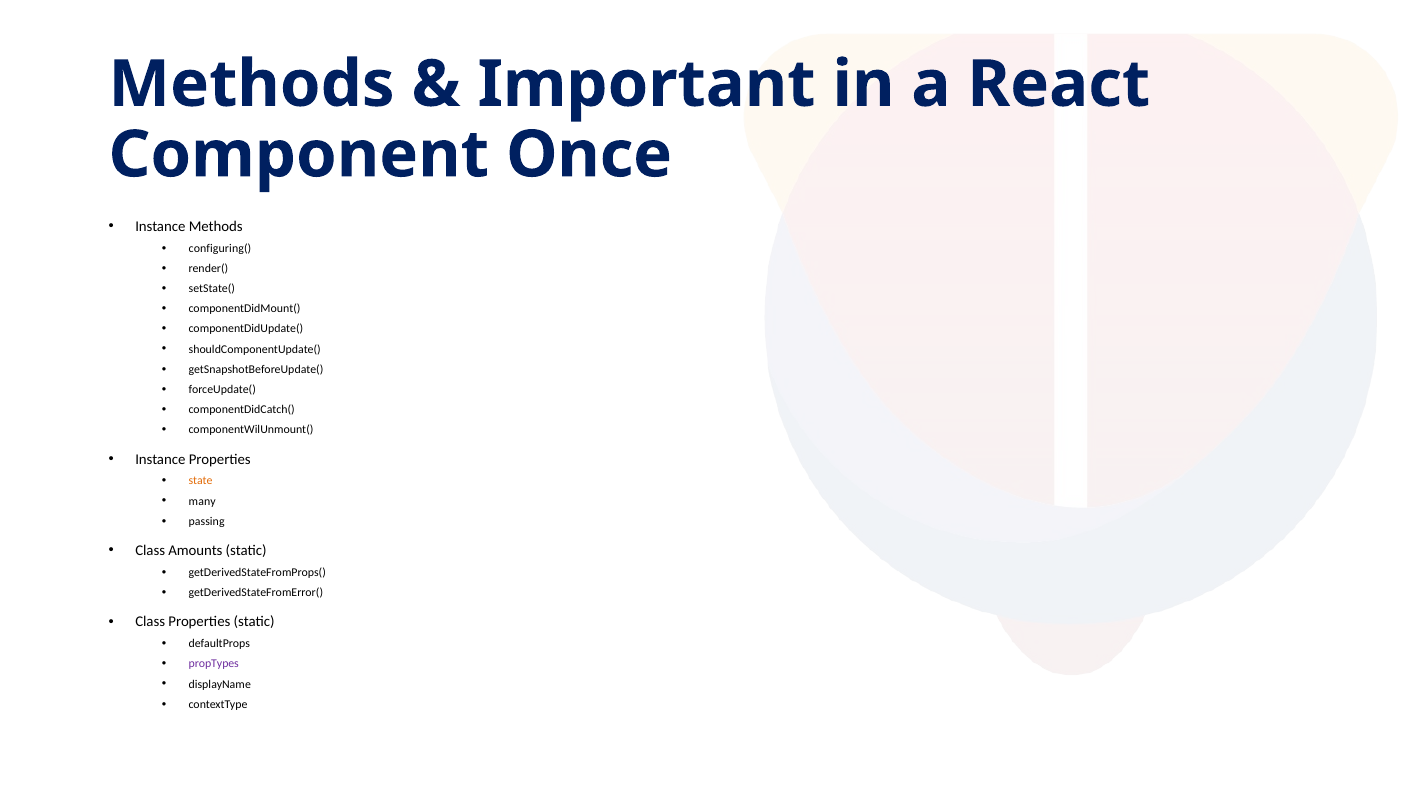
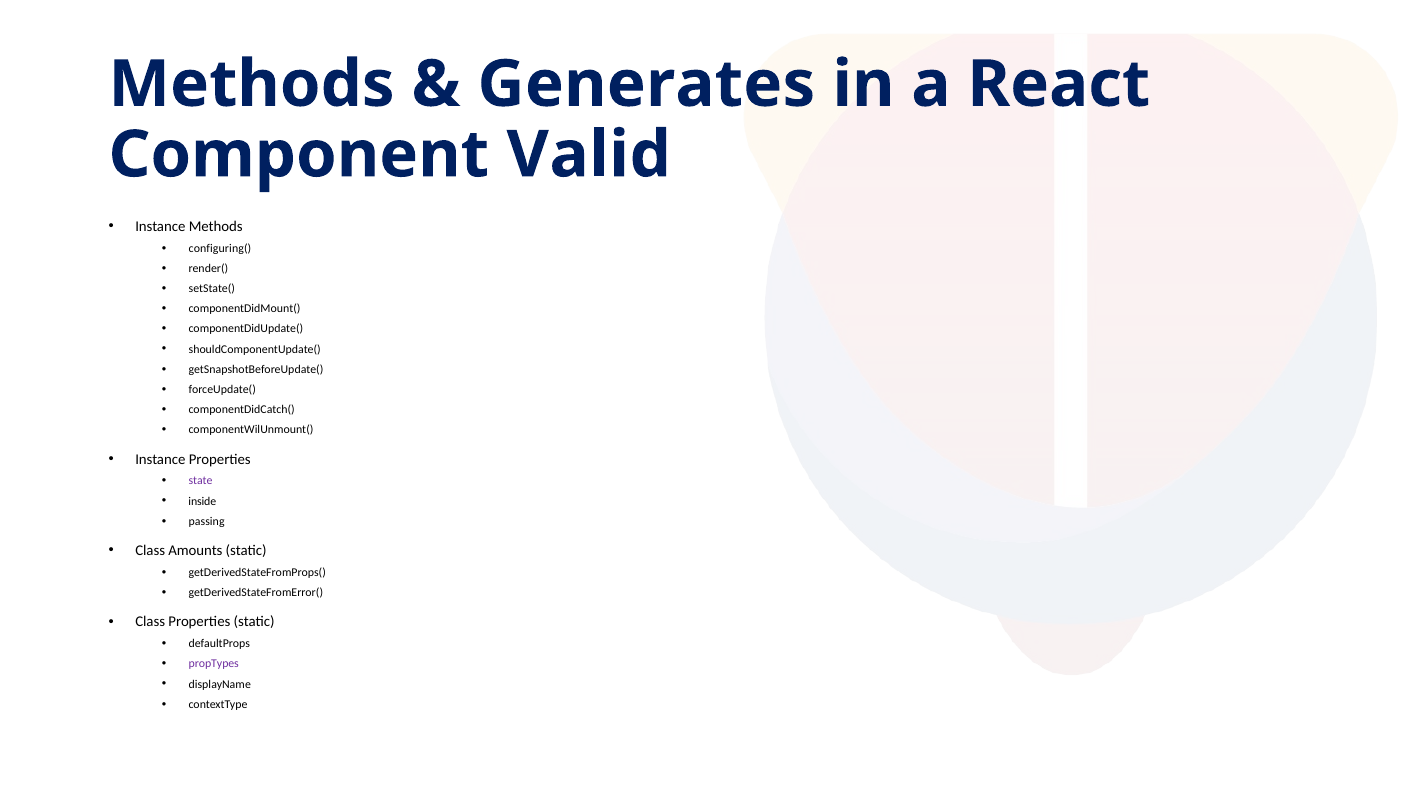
Important: Important -> Generates (646, 84)
Once: Once -> Valid (589, 155)
state colour: orange -> purple (201, 481)
many: many -> inside (202, 501)
